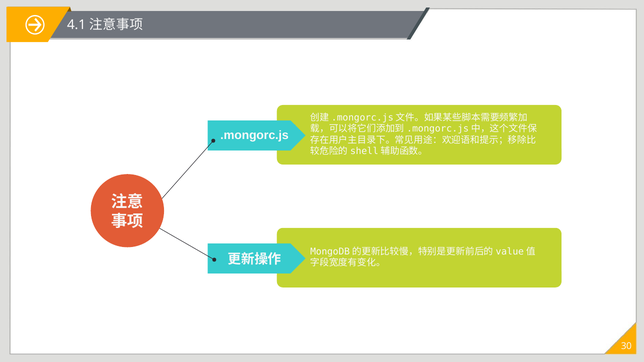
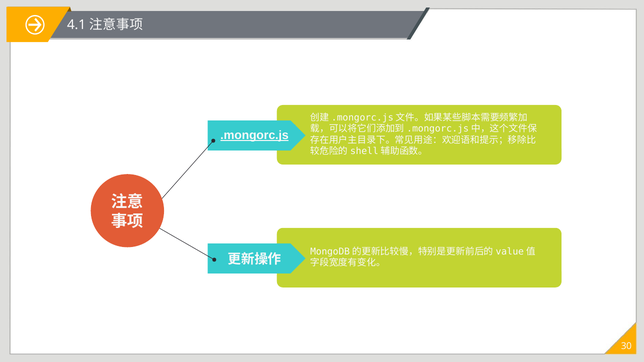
.mongorc.js underline: none -> present (254, 135)
